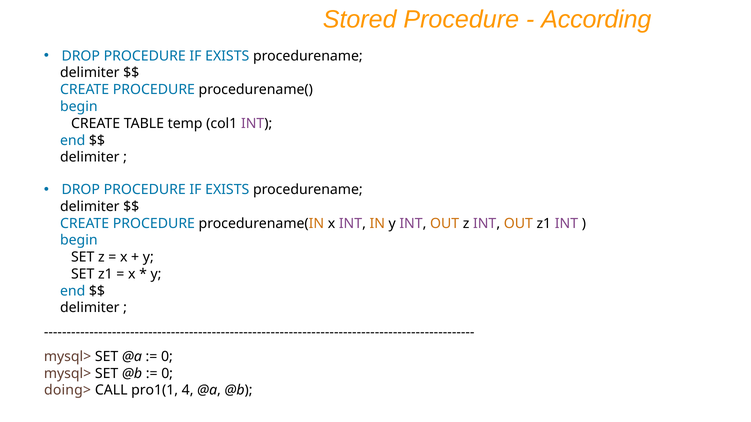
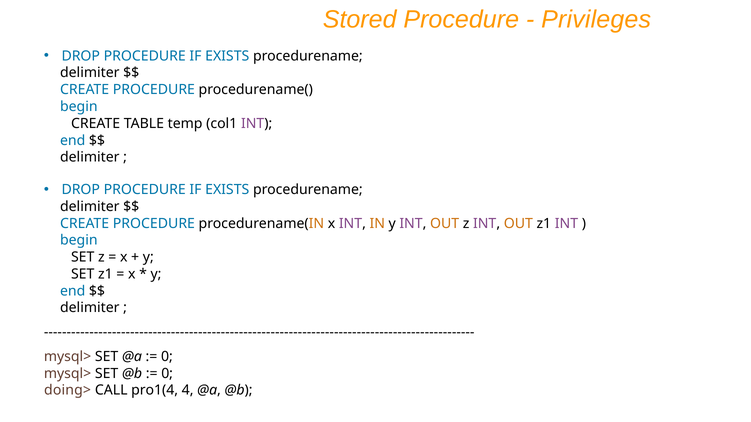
According: According -> Privileges (596, 20)
pro1(1: pro1(1 -> pro1(4 (155, 391)
